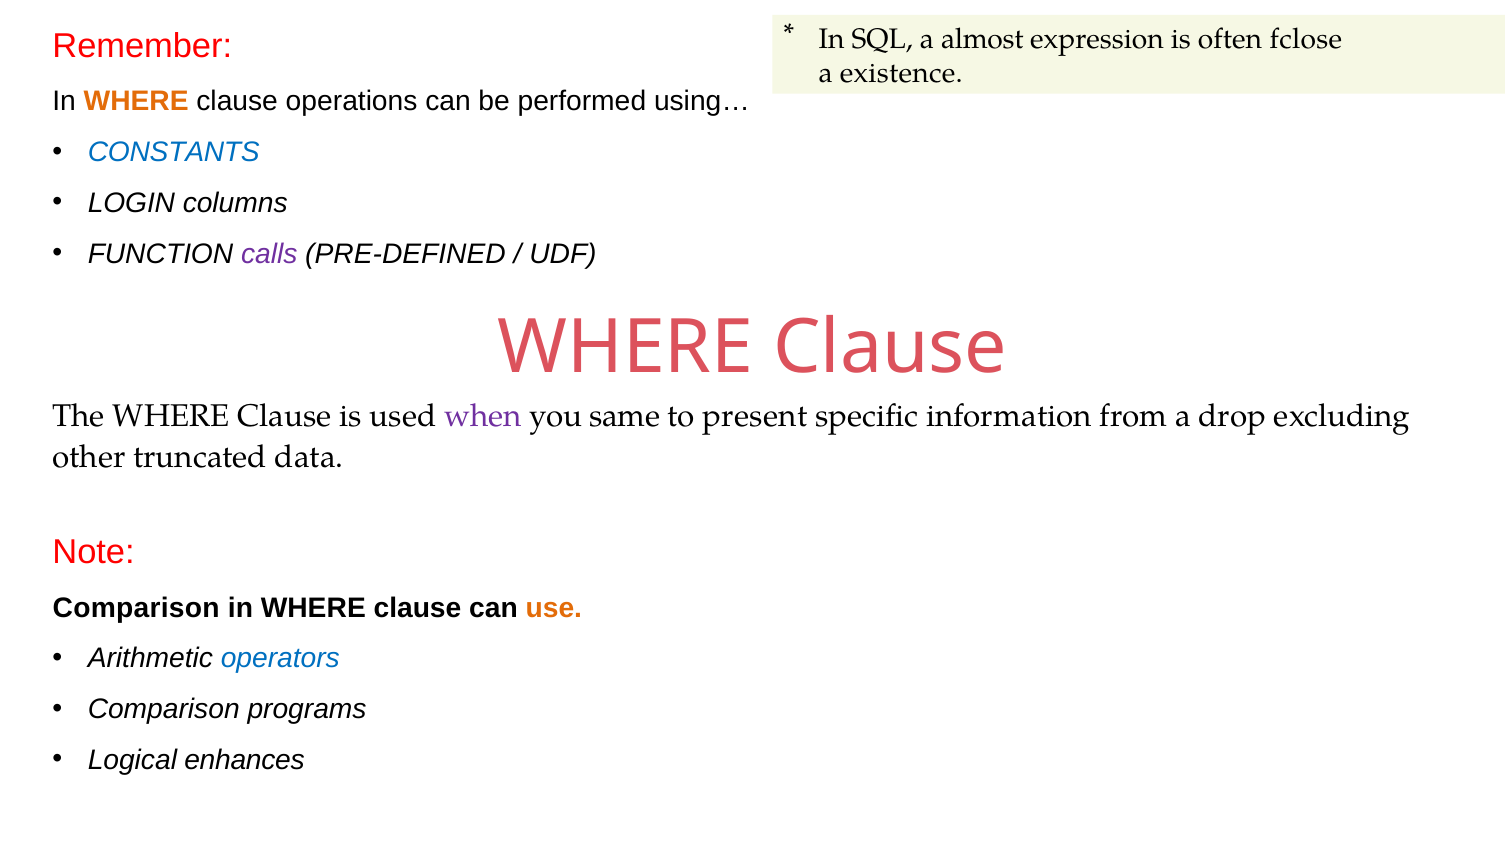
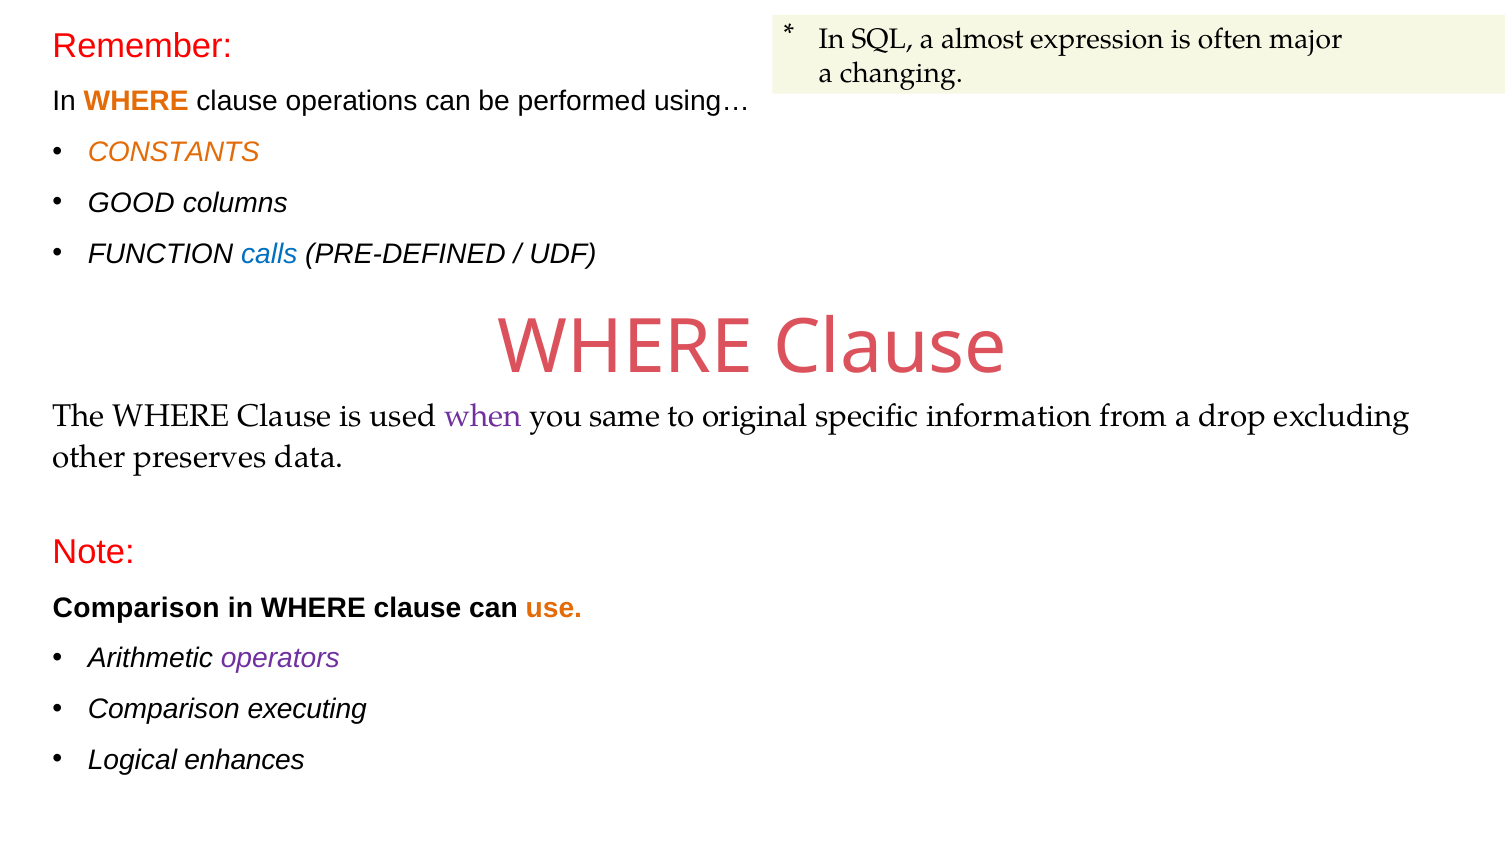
fclose: fclose -> major (1306, 39)
existence: existence -> changing (901, 73)
CONSTANTS colour: blue -> orange (174, 152)
LOGIN: LOGIN -> GOOD (131, 203)
calls colour: purple -> blue (269, 254)
present: present -> original (755, 417)
truncated: truncated -> preserves (200, 457)
operators colour: blue -> purple (280, 659)
programs: programs -> executing (307, 710)
